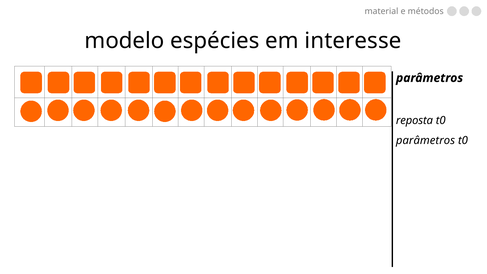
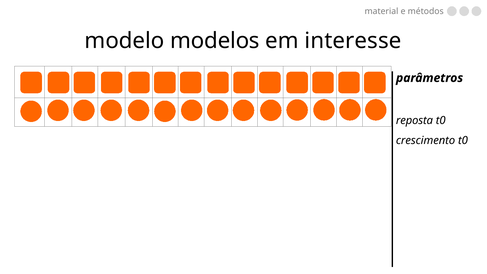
espécies: espécies -> modelos (215, 41)
parâmetros: parâmetros -> crescimento (426, 141)
